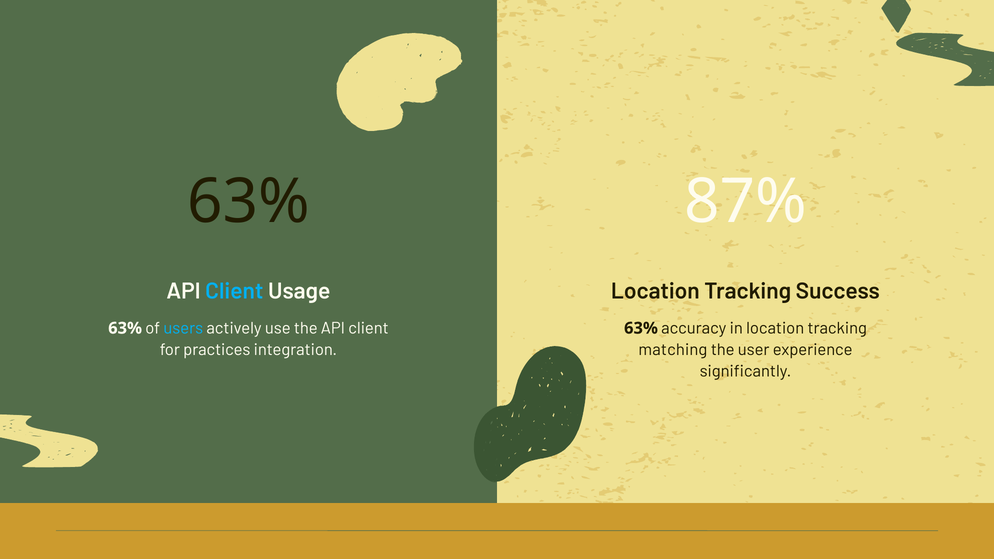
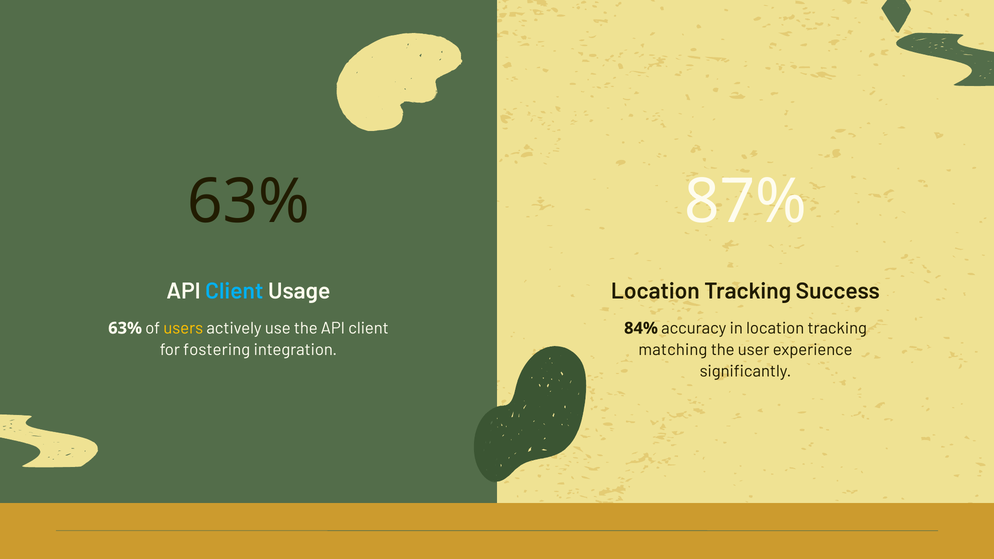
users colour: light blue -> yellow (183, 328)
63%: 63% -> 84% (641, 328)
practices: practices -> fostering (217, 350)
